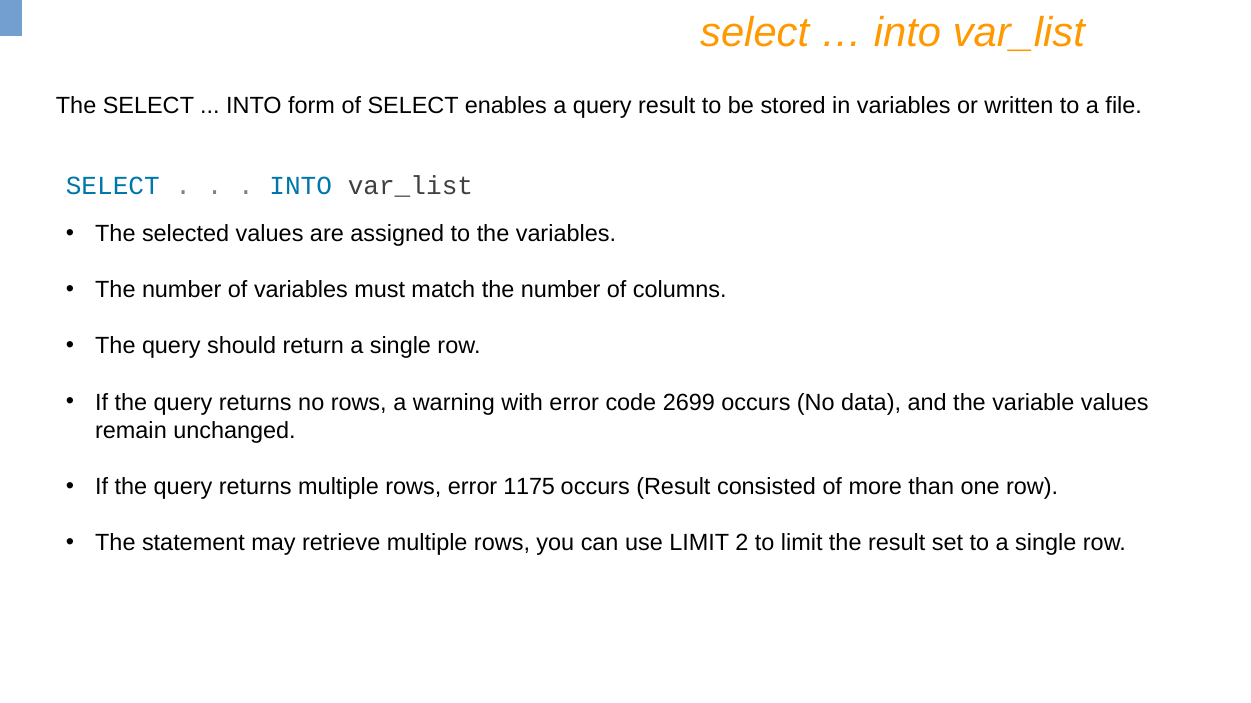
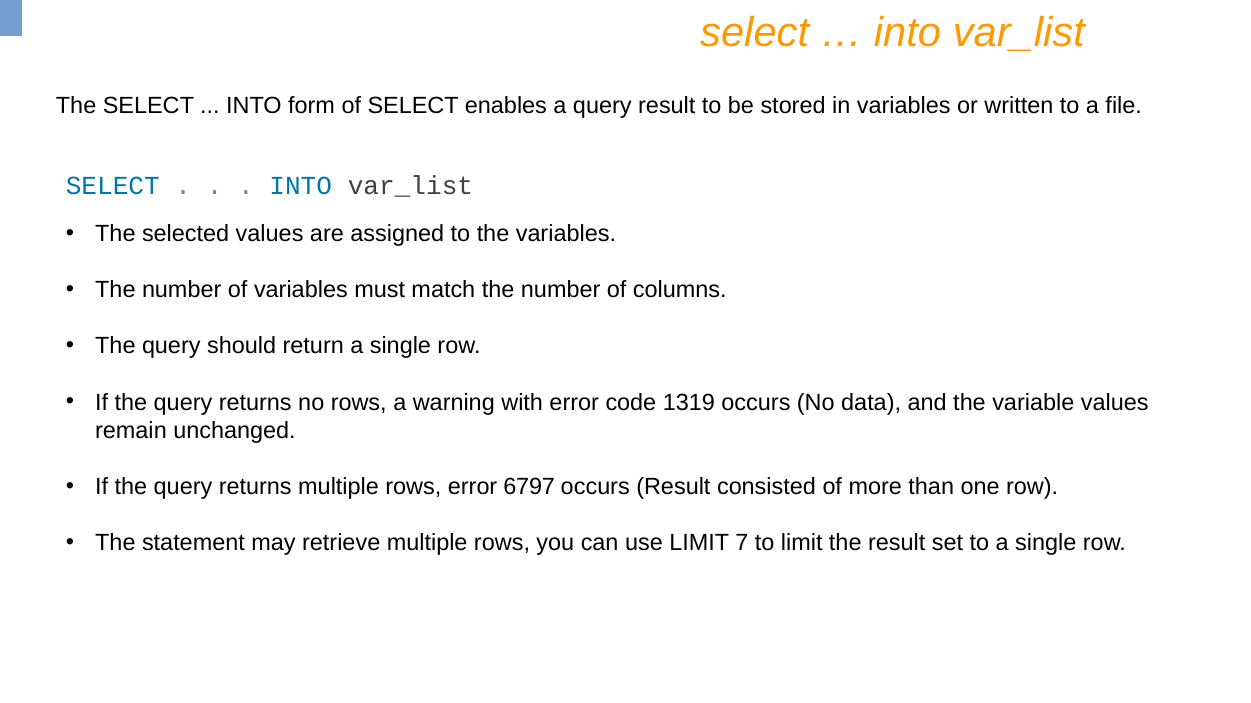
2699: 2699 -> 1319 (689, 403)
1175: 1175 -> 6797 (529, 487)
2: 2 -> 7 (742, 544)
